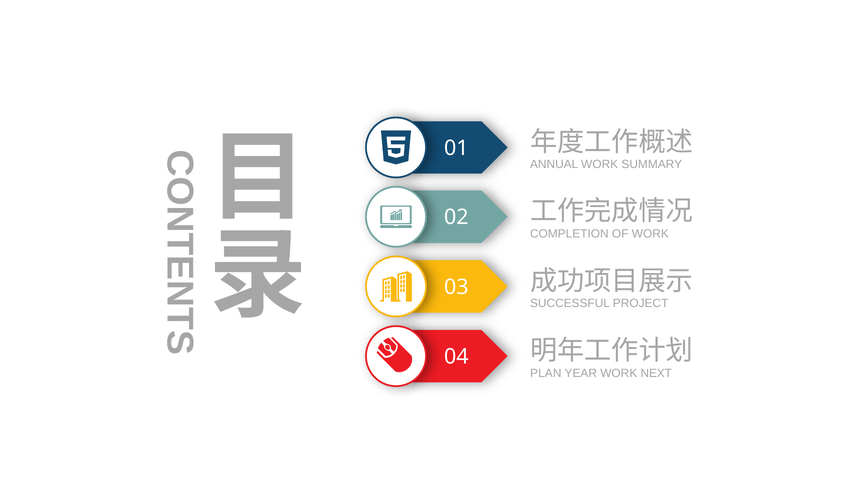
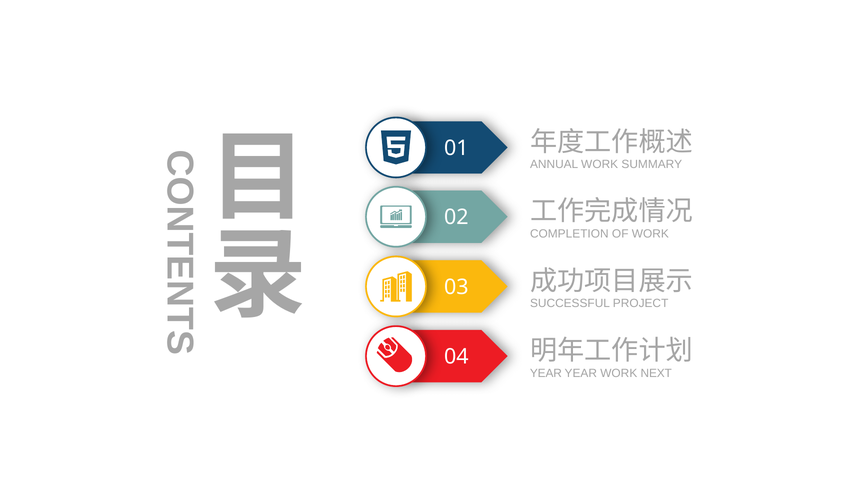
PLAN: PLAN -> YEAR (546, 373)
